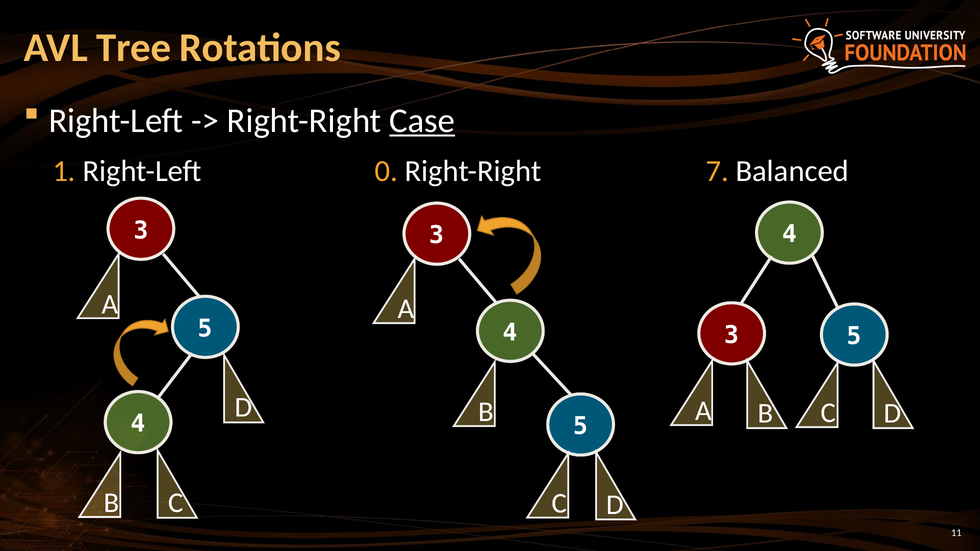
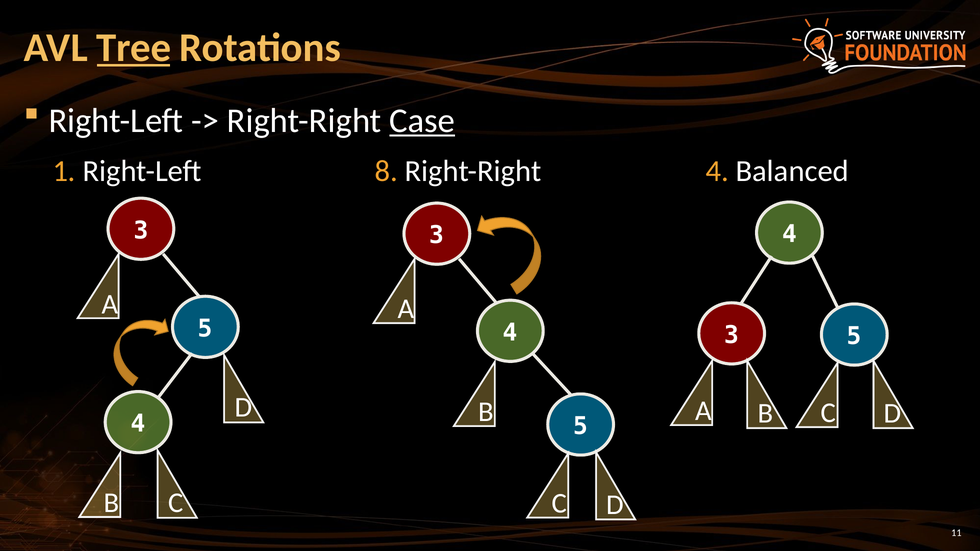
Tree underline: none -> present (134, 48)
0: 0 -> 8 (386, 171)
Right-Right 7: 7 -> 4 (717, 171)
